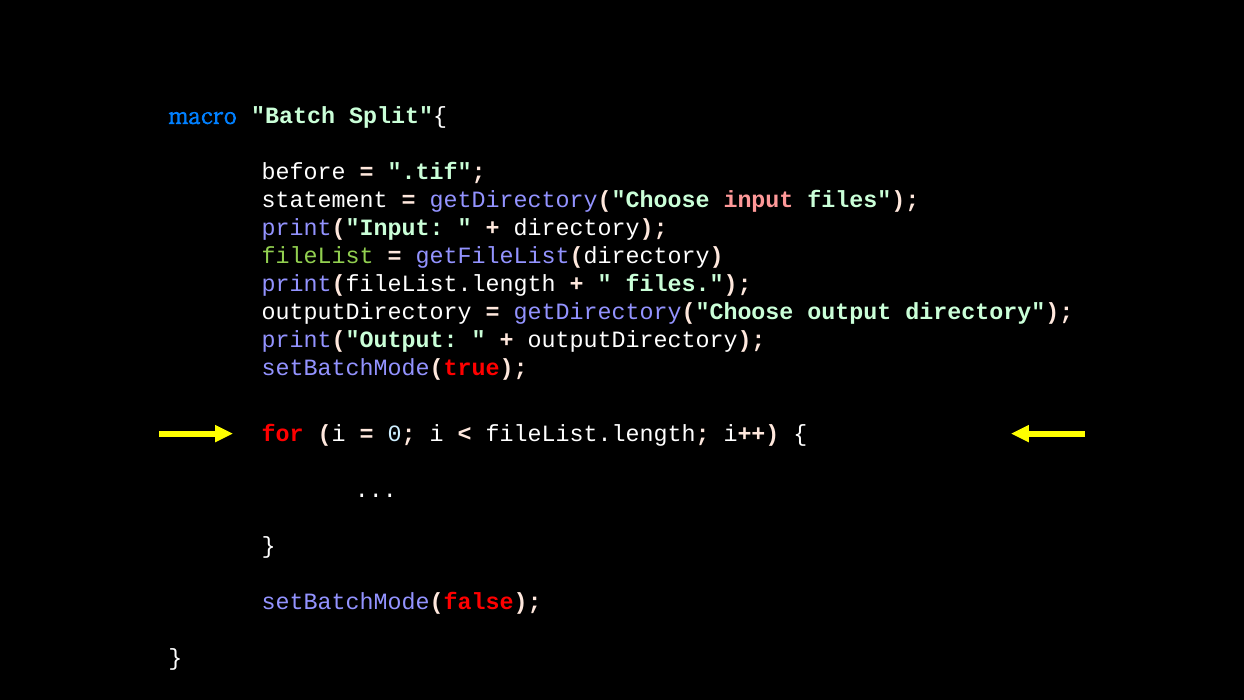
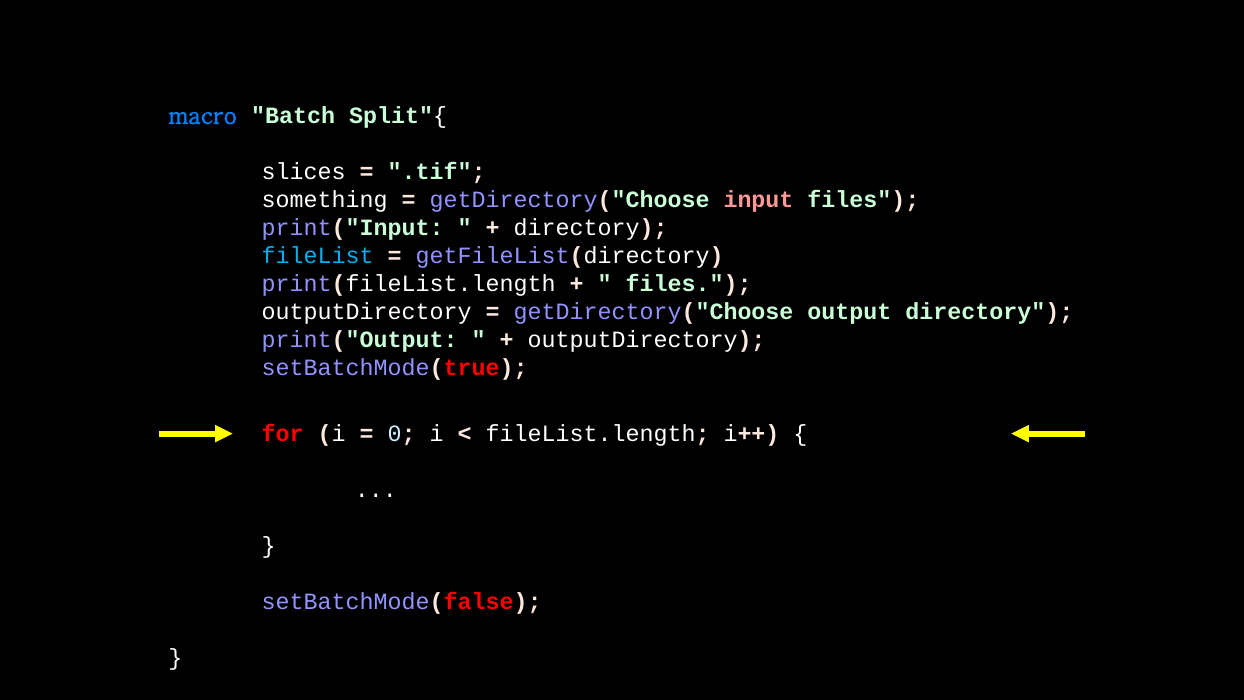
before: before -> slices (304, 172)
statement: statement -> something (325, 200)
fileList colour: light green -> light blue (318, 256)
